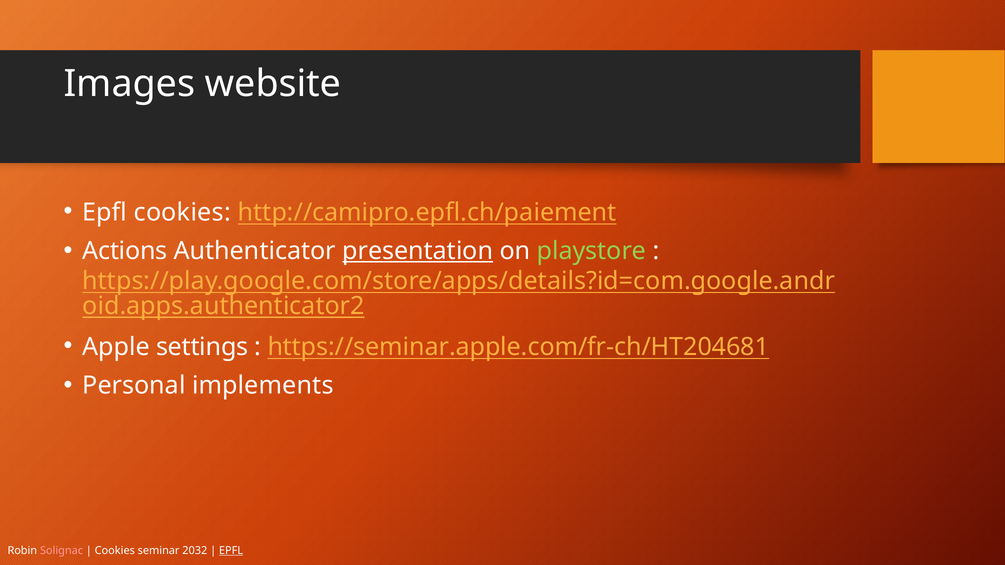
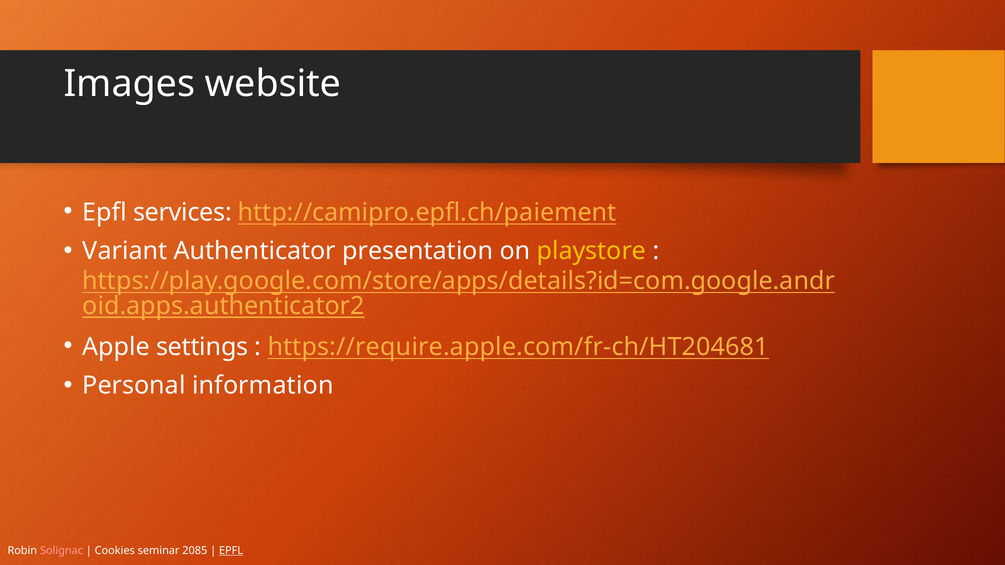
Epfl cookies: cookies -> services (183, 213)
Actions: Actions -> Variant (125, 251)
presentation underline: present -> none (418, 251)
playstore colour: light green -> yellow (591, 251)
https://seminar.apple.com/fr-ch/HT204681: https://seminar.apple.com/fr-ch/HT204681 -> https://require.apple.com/fr-ch/HT204681 (518, 347)
implements: implements -> information (263, 386)
2032: 2032 -> 2085 (195, 551)
